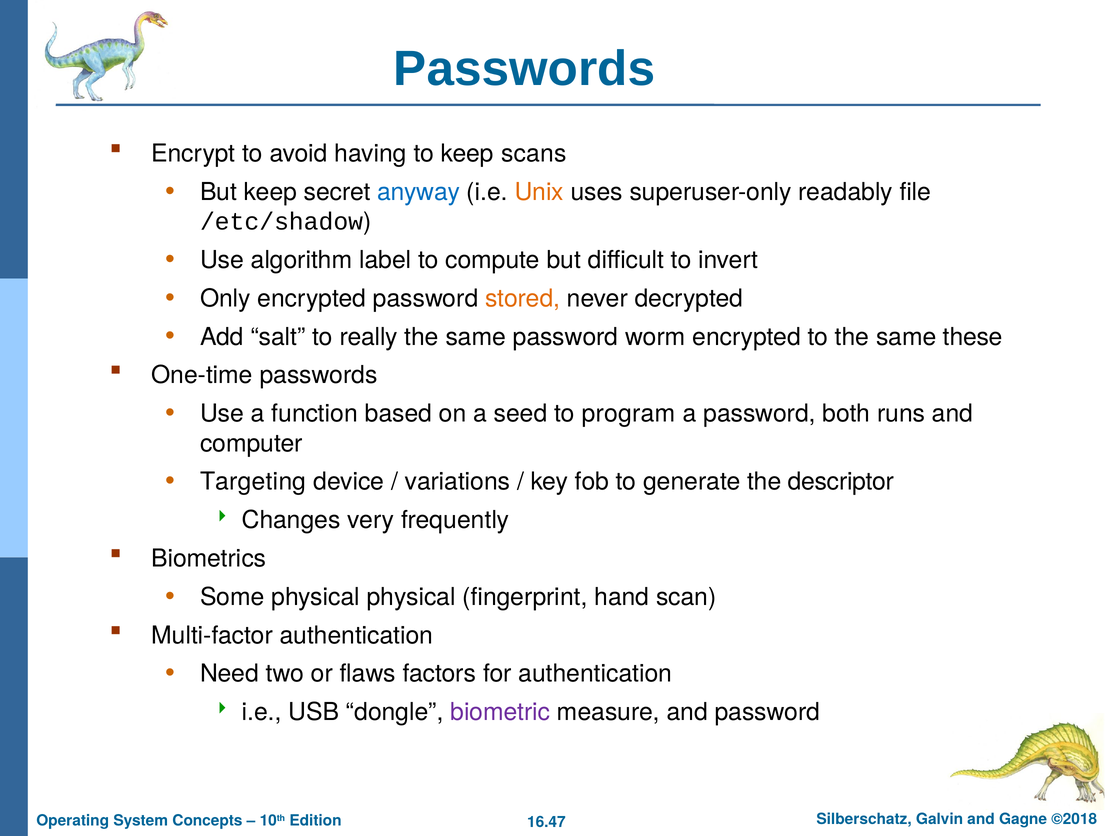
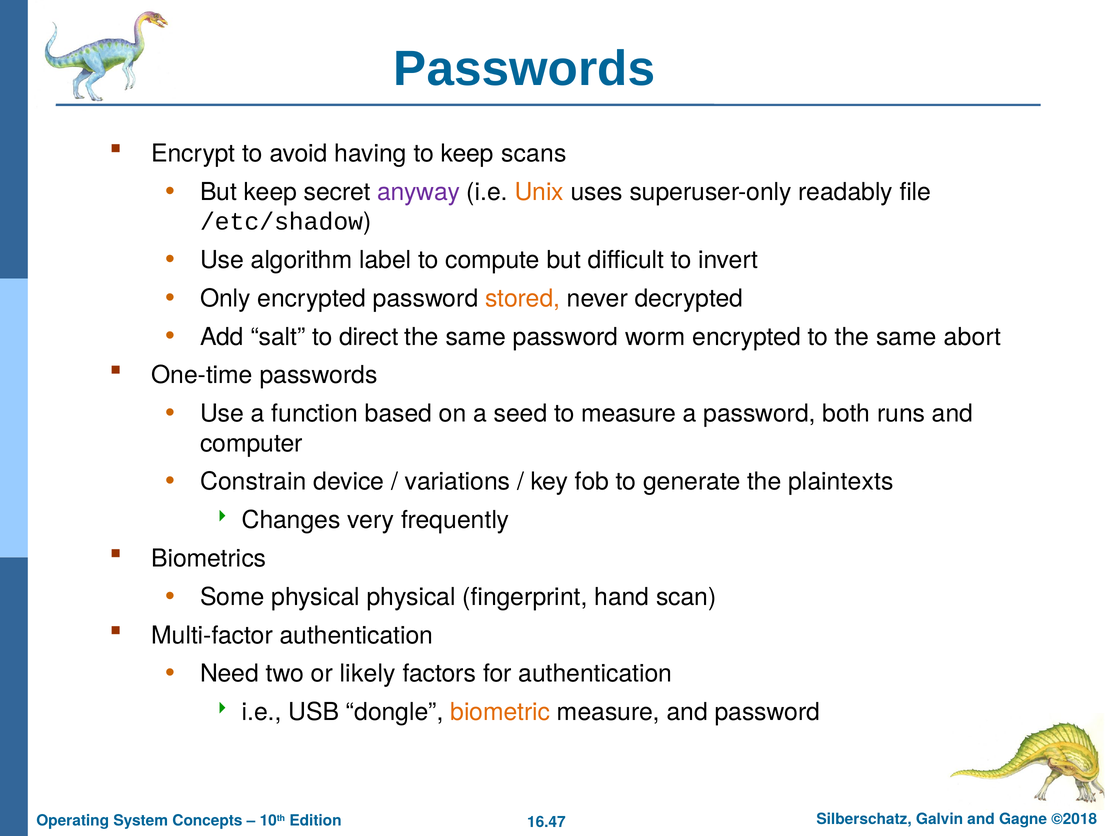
anyway colour: blue -> purple (419, 192)
really: really -> direct (369, 337)
these: these -> abort (972, 337)
to program: program -> measure (629, 414)
Targeting: Targeting -> Constrain (253, 482)
descriptor: descriptor -> plaintexts (841, 482)
flaws: flaws -> likely (368, 674)
biometric colour: purple -> orange (500, 712)
